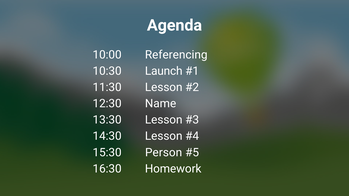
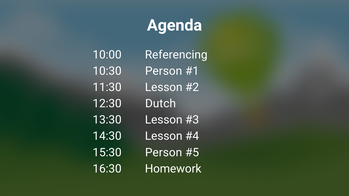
10:30 Launch: Launch -> Person (164, 71)
Name: Name -> Dutch (161, 104)
